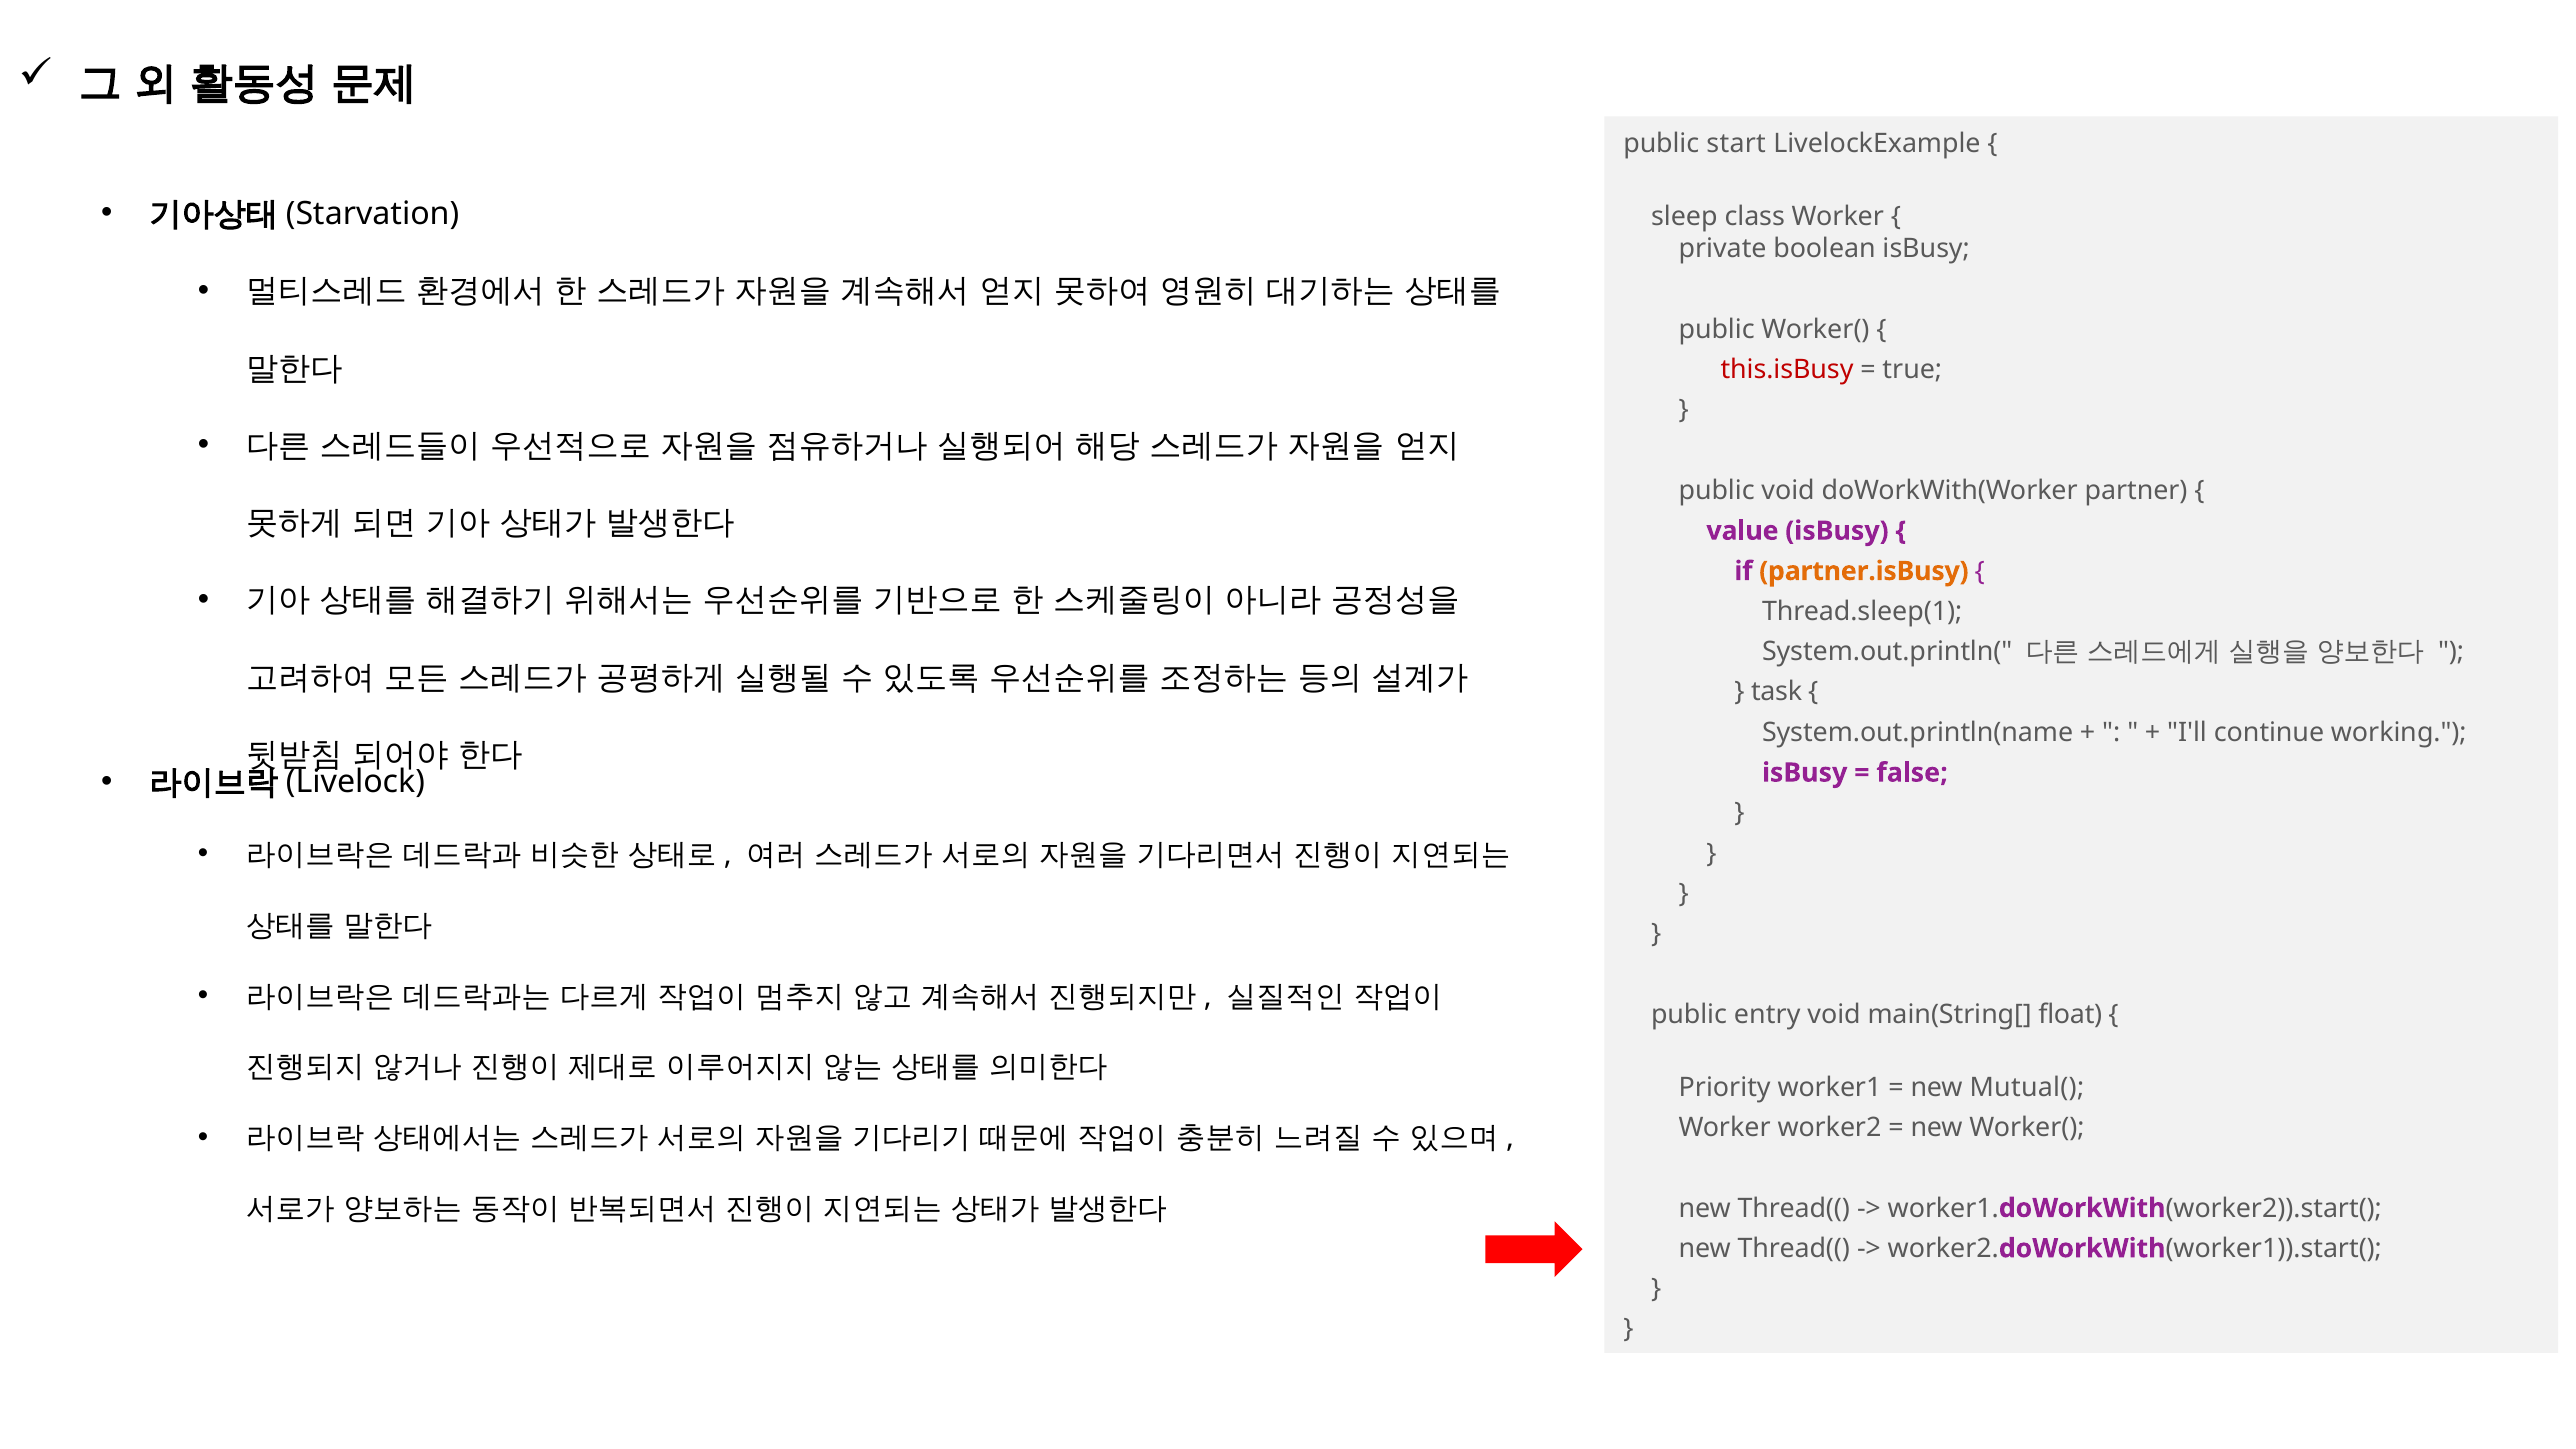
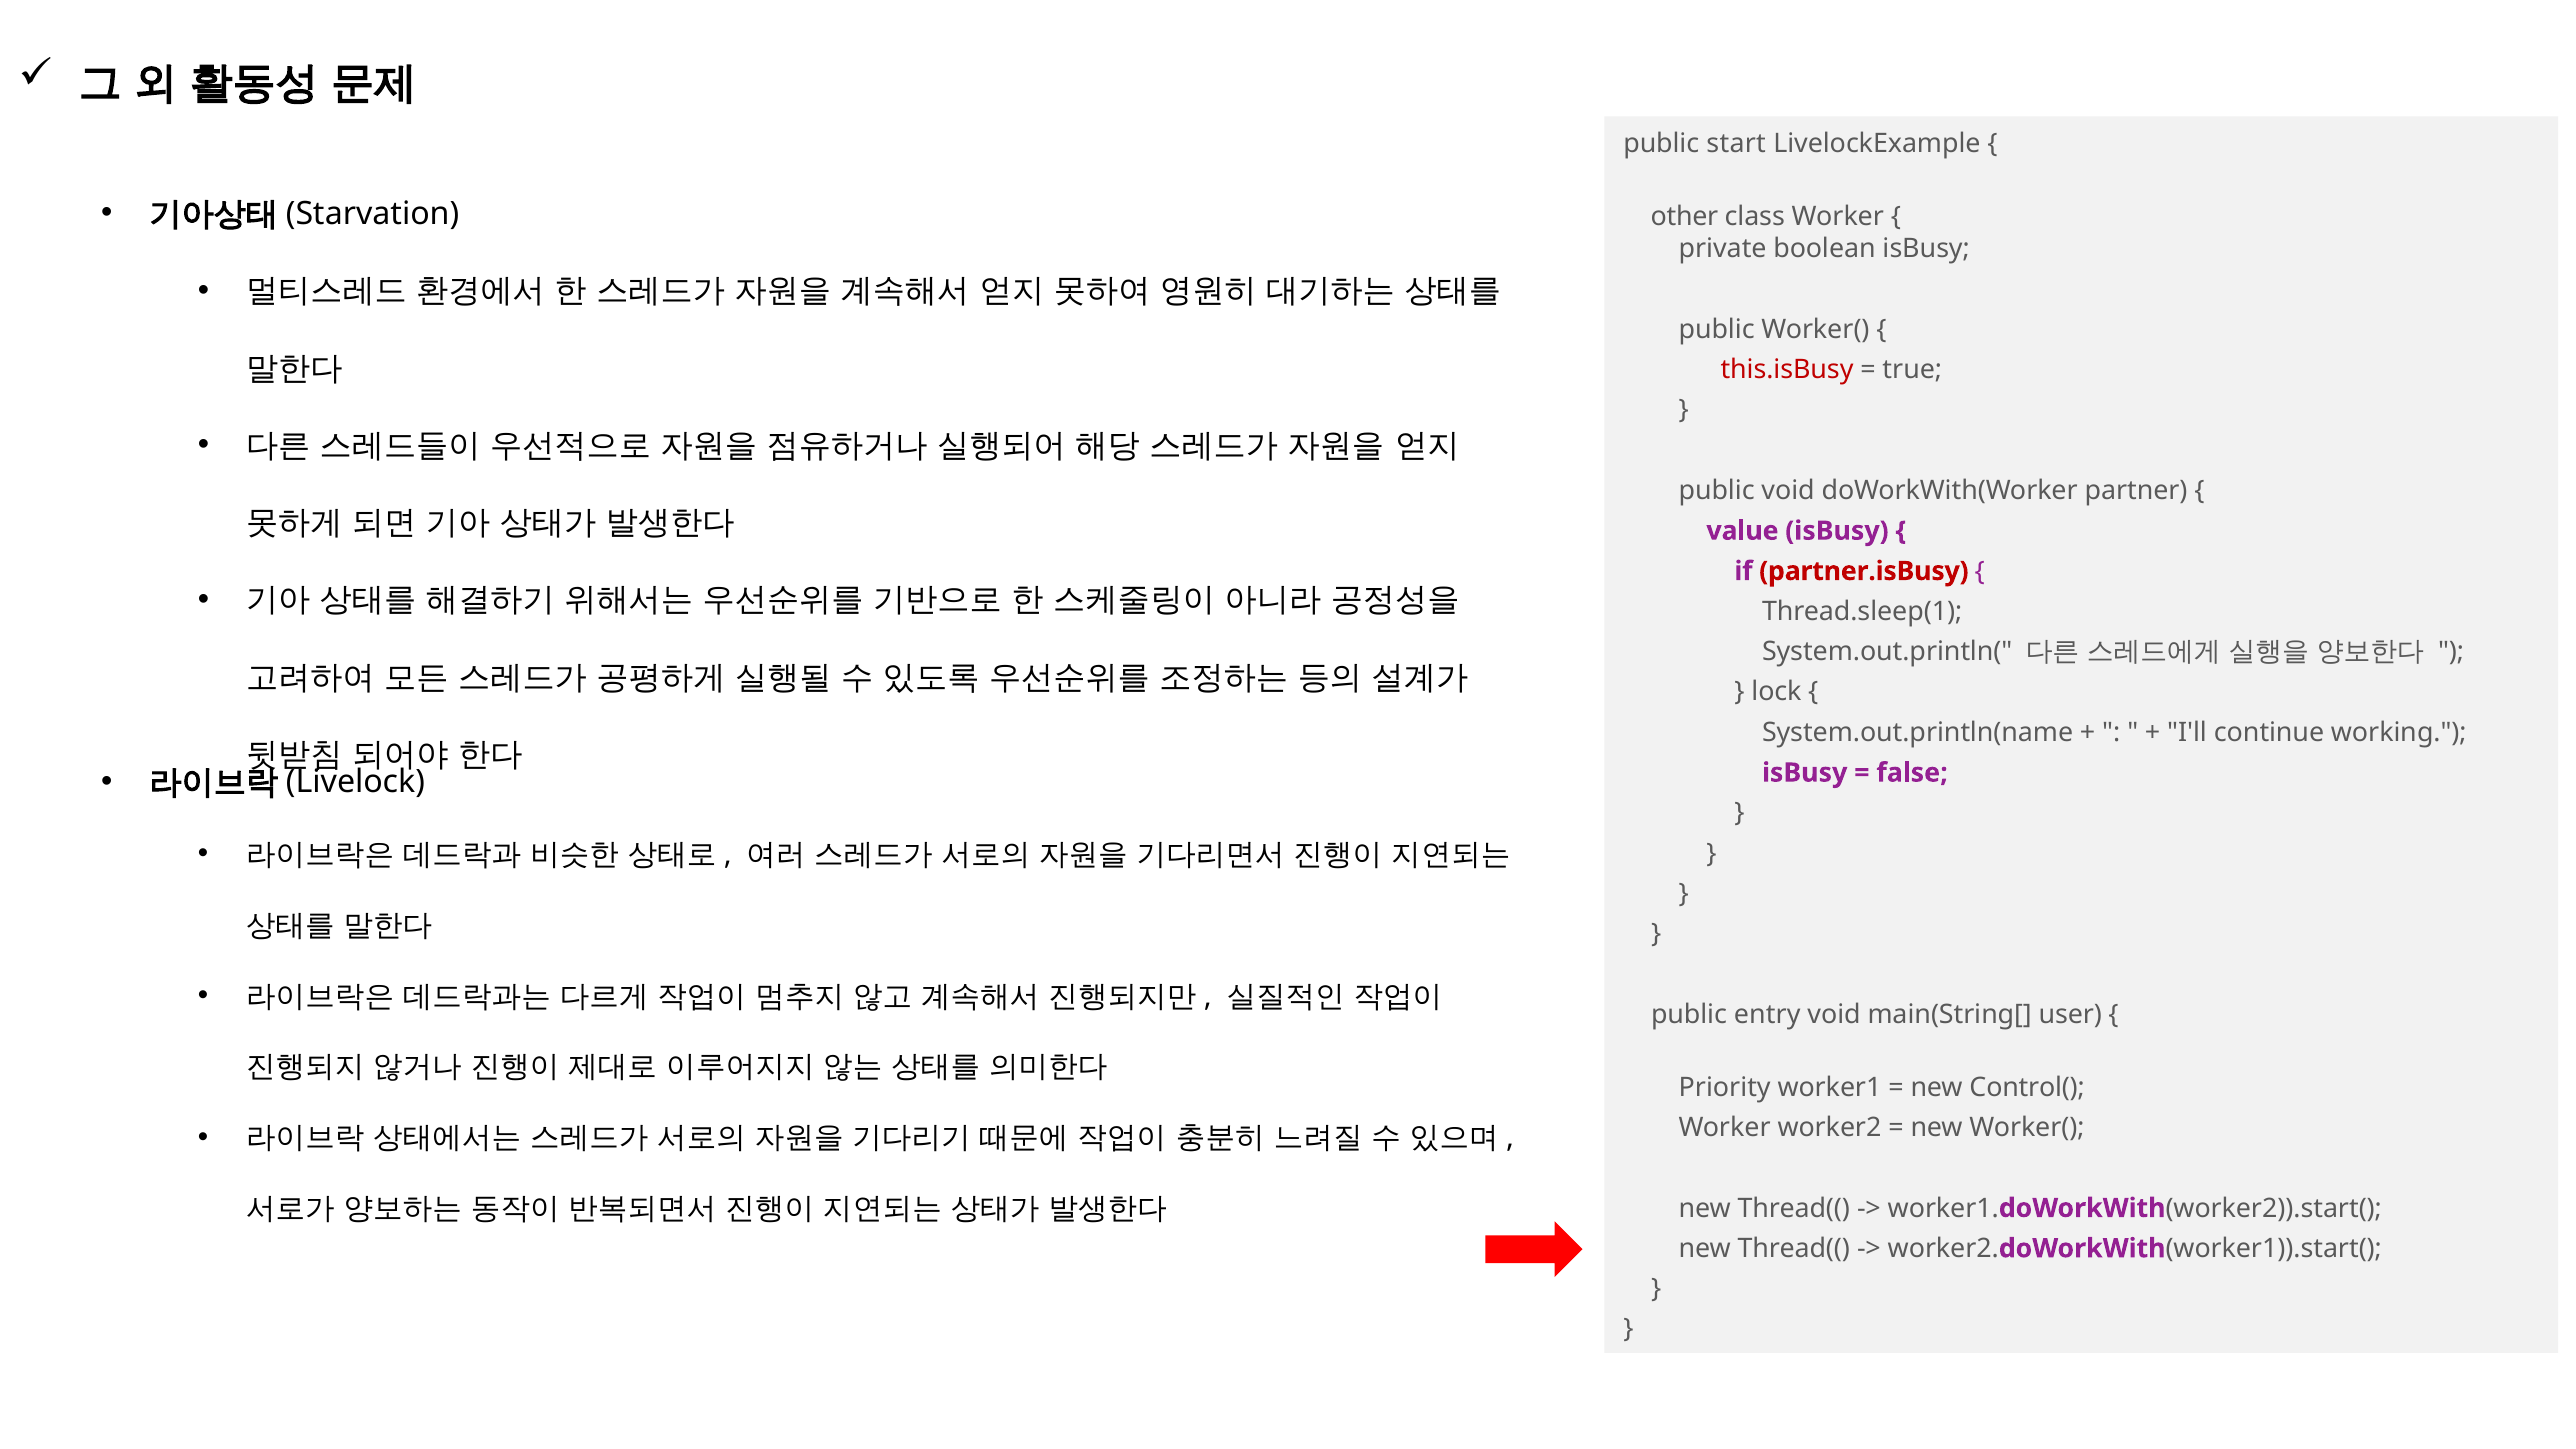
sleep: sleep -> other (1684, 216)
partner.isBusy colour: orange -> red (1864, 571)
task: task -> lock (1777, 692)
float: float -> user (2070, 1015)
Mutual(: Mutual( -> Control( (2027, 1087)
